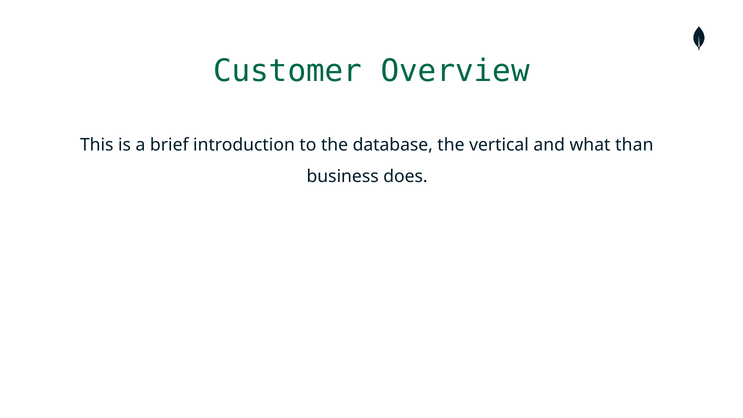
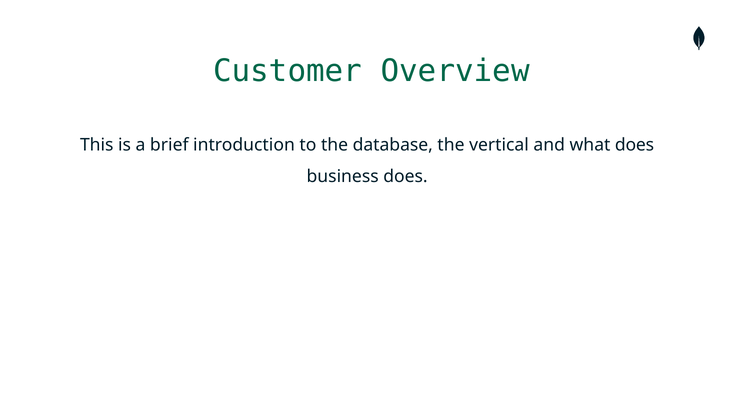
what than: than -> does (635, 145)
